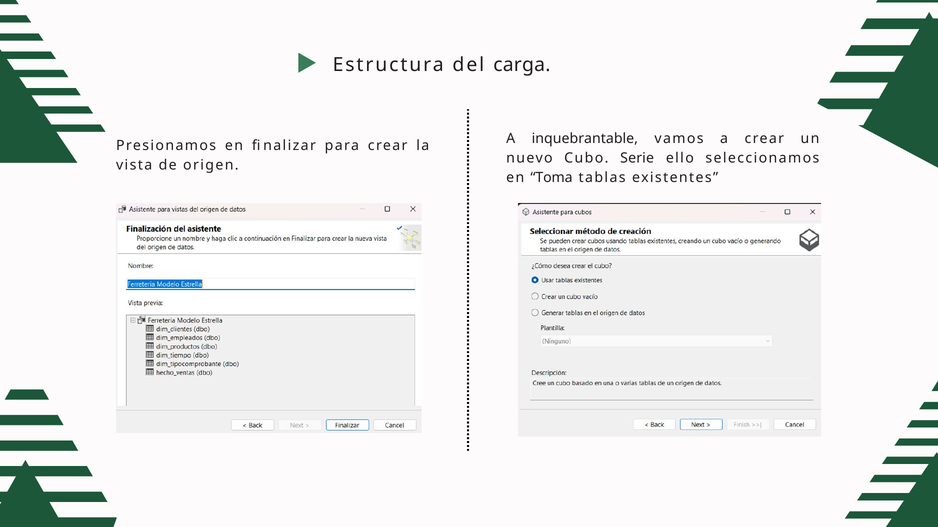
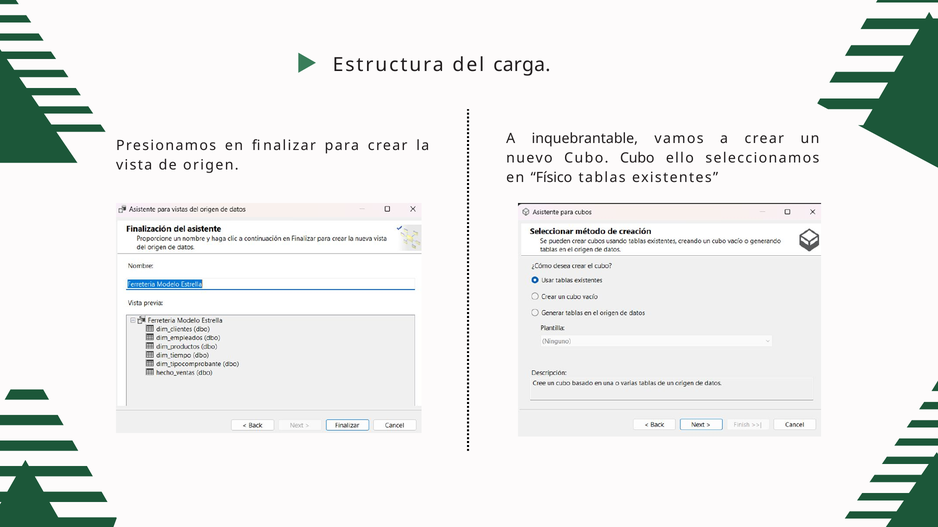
Cubo Serie: Serie -> Cubo (637, 158)
Toma: Toma -> Físico (551, 178)
